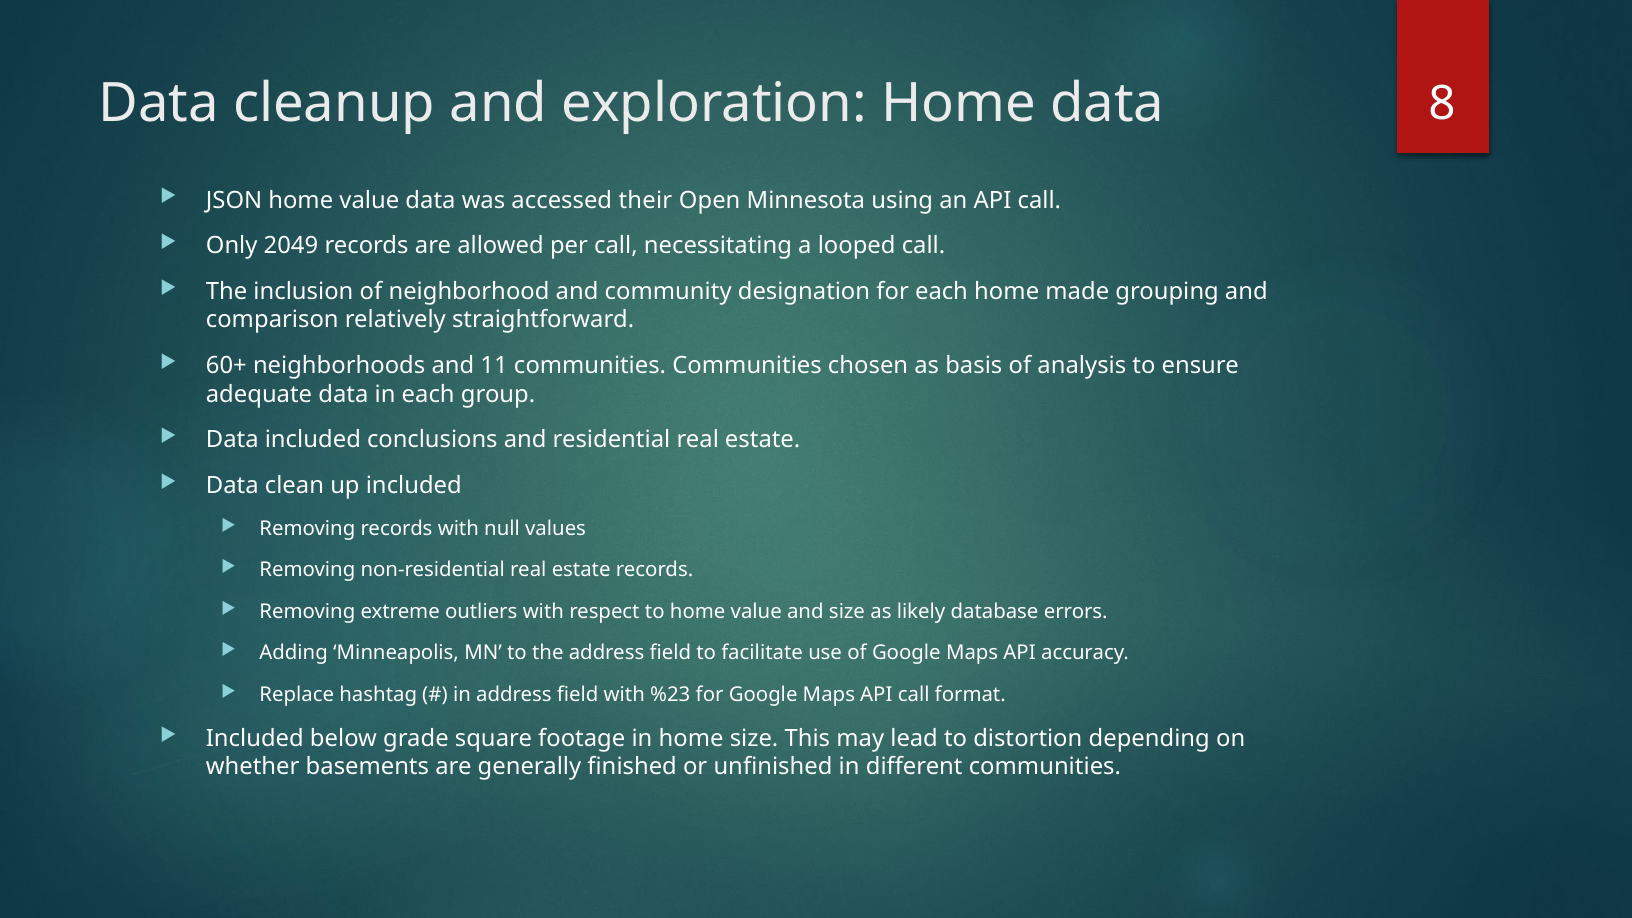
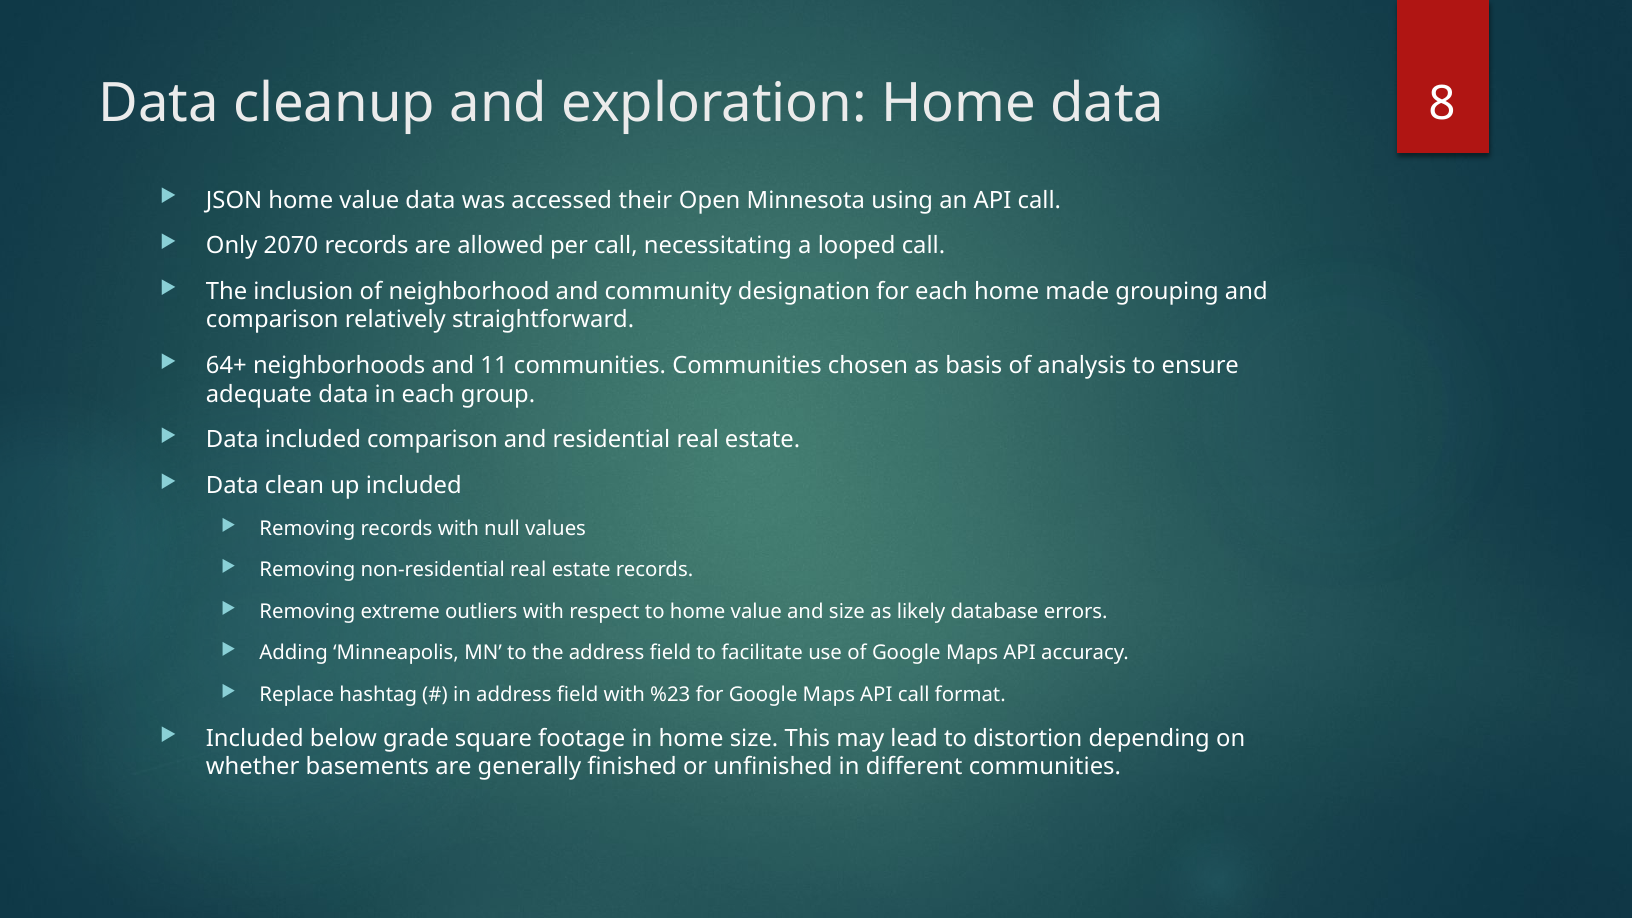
2049: 2049 -> 2070 (291, 246)
60+: 60+ -> 64+ (226, 366)
included conclusions: conclusions -> comparison (432, 440)
